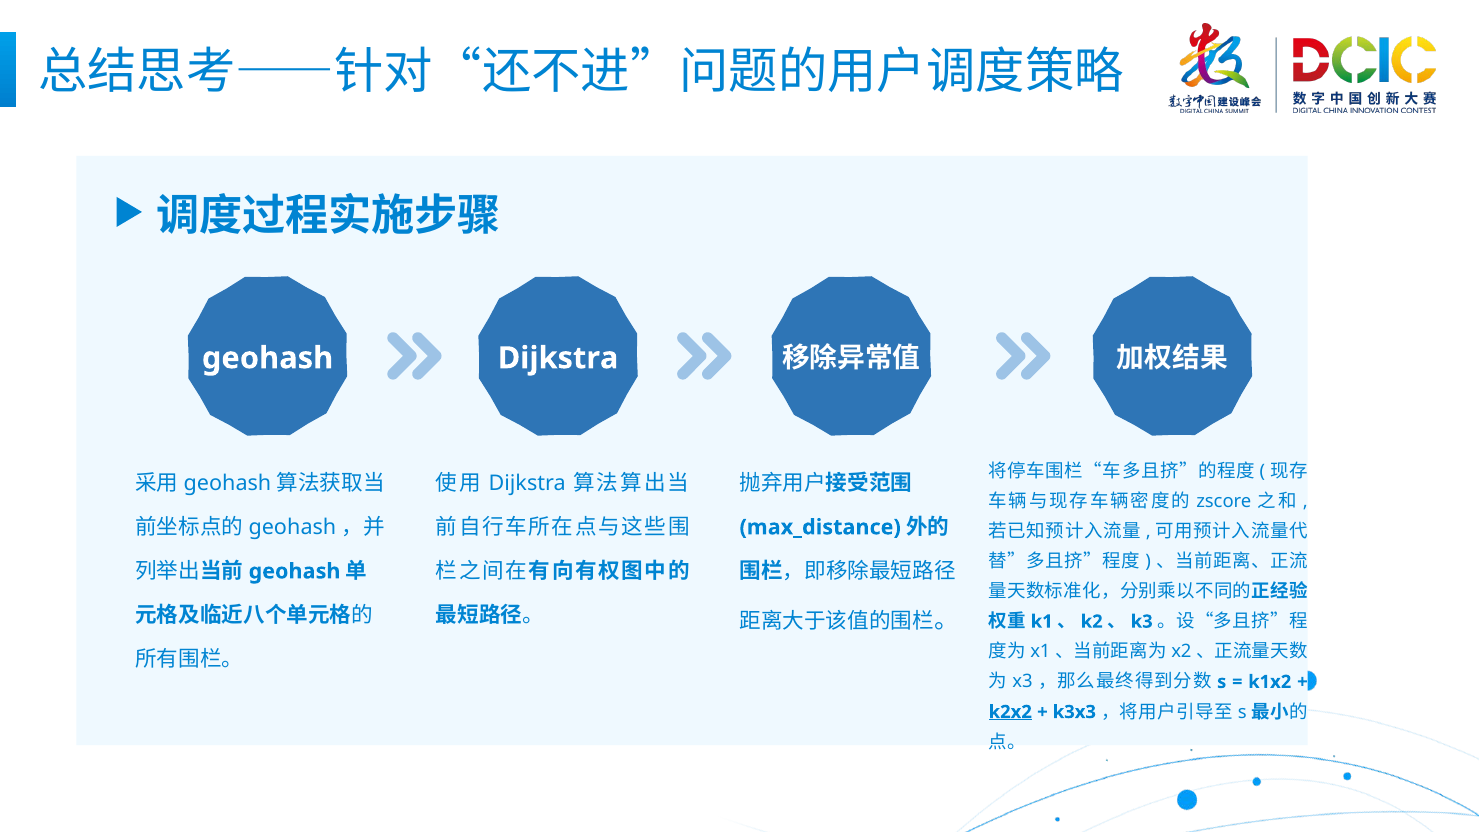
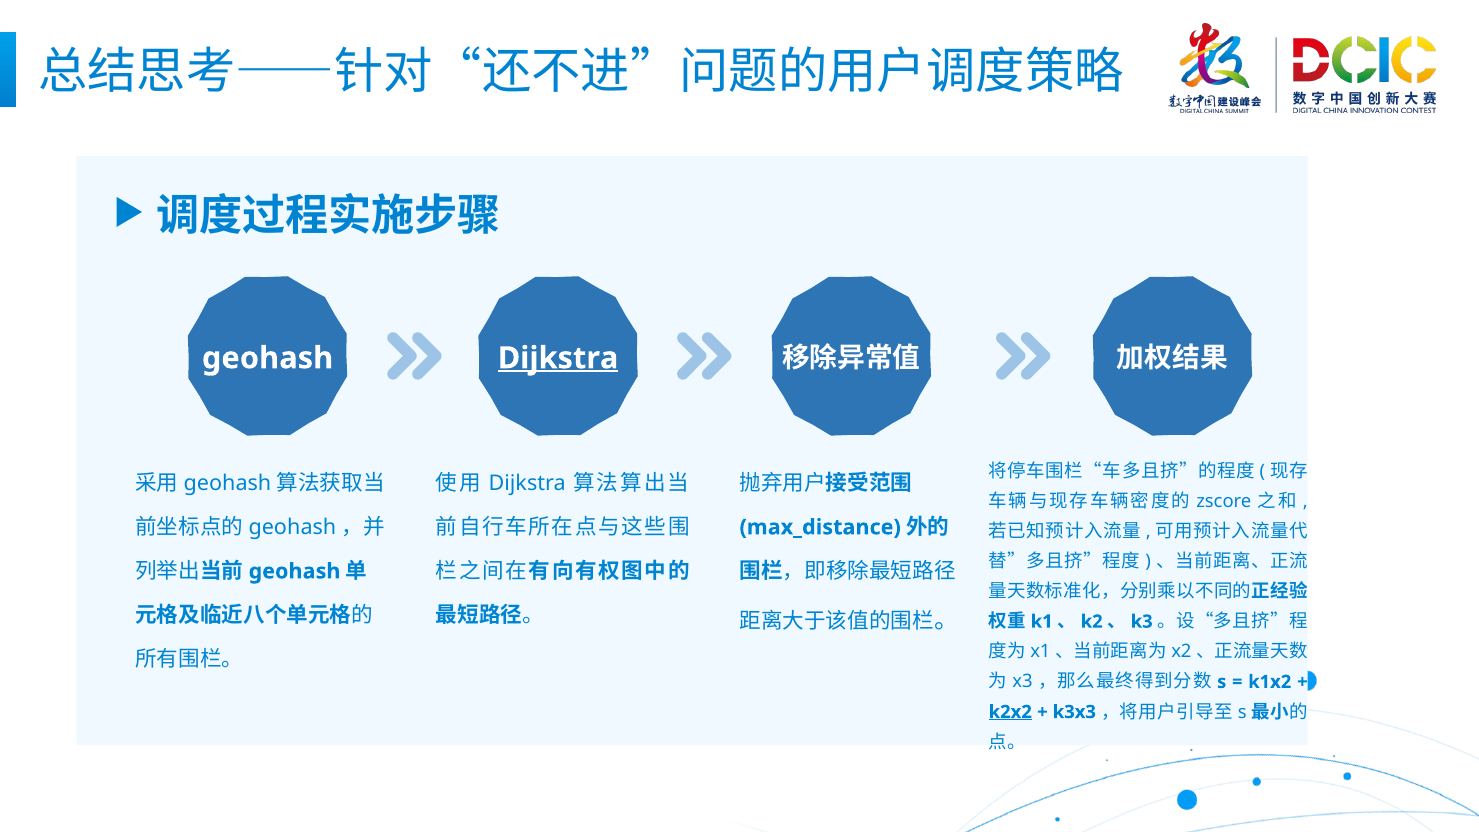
Dijkstra underline: none -> present (558, 358)
